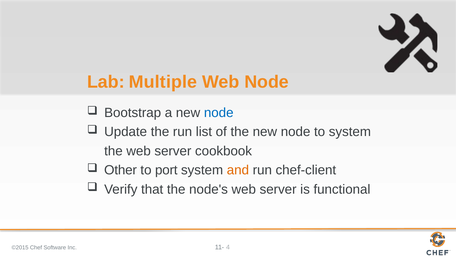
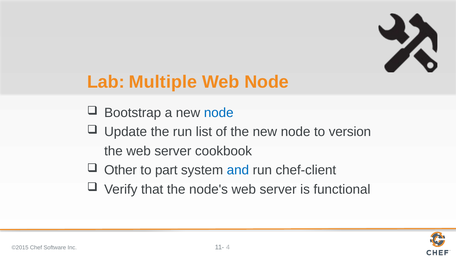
to system: system -> version (350, 132)
port: port -> part (166, 171)
and colour: orange -> blue (238, 171)
